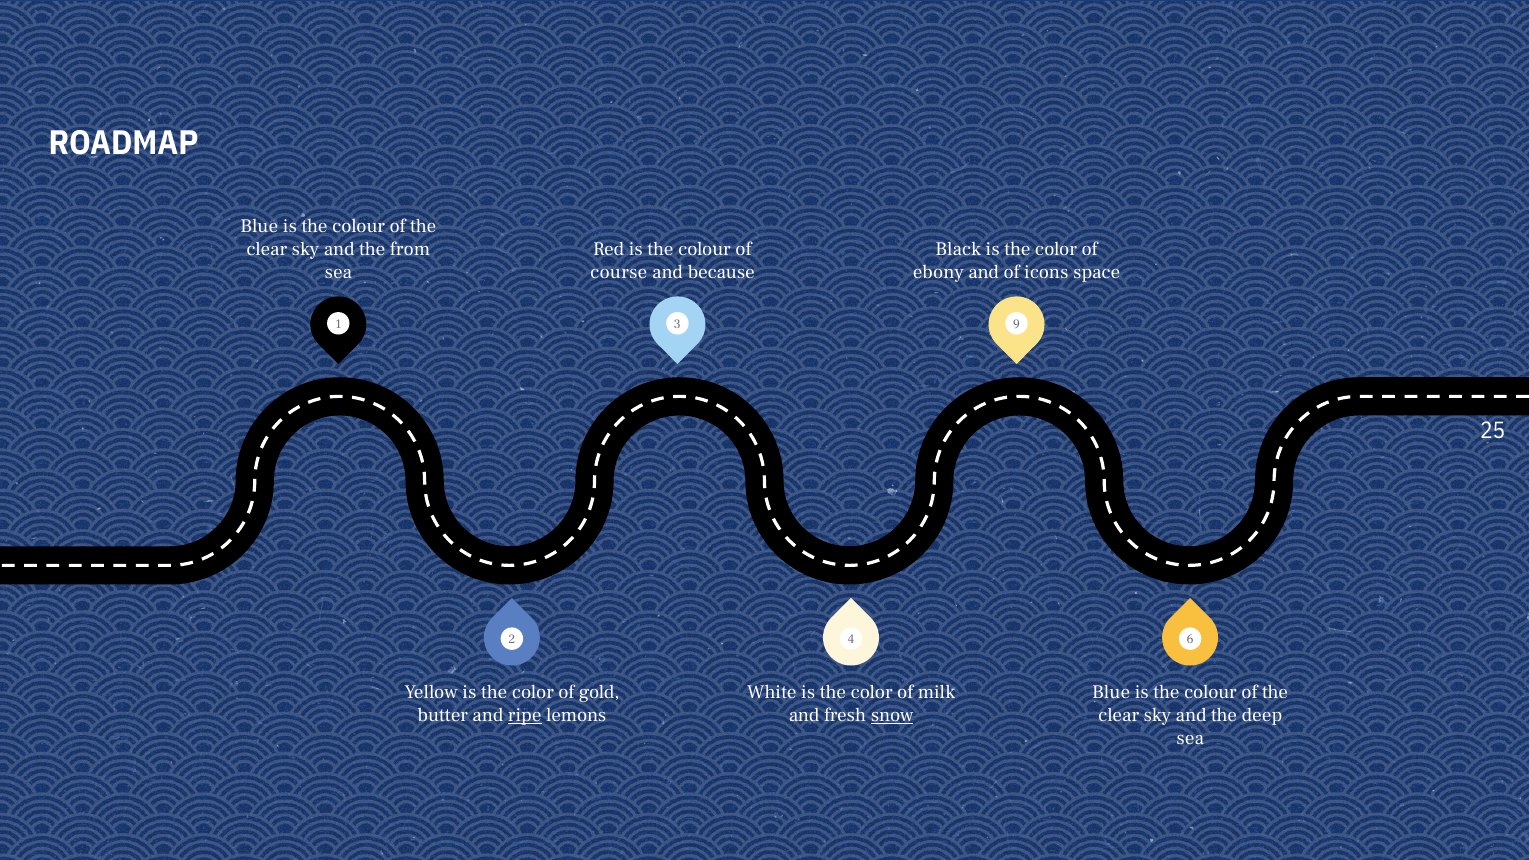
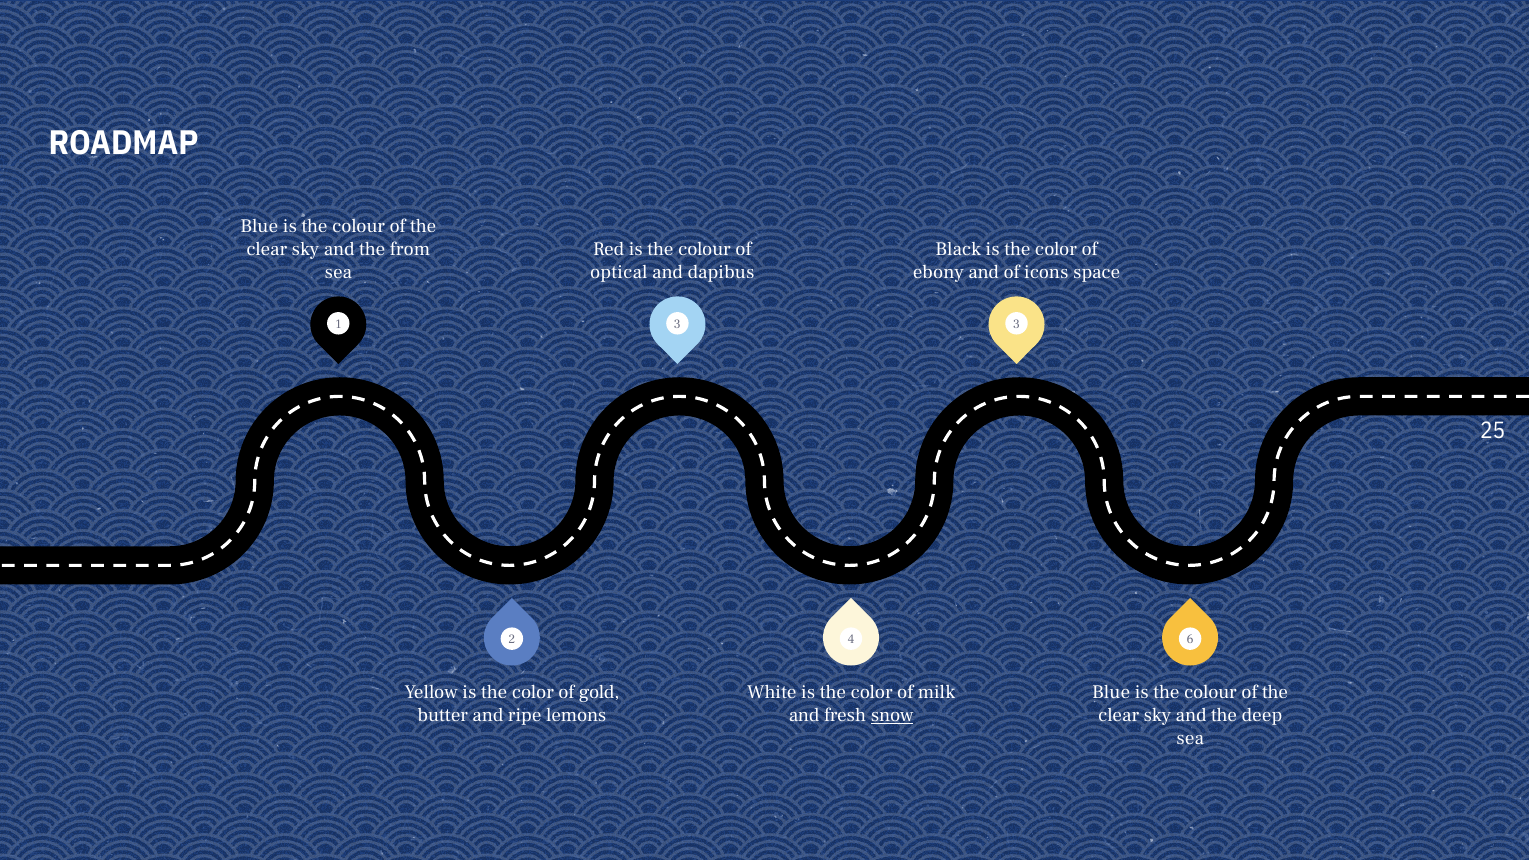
course: course -> optical (619, 272)
because: because -> dapibus (721, 272)
3 9: 9 -> 3 (1017, 324)
ripe underline: present -> none (525, 715)
